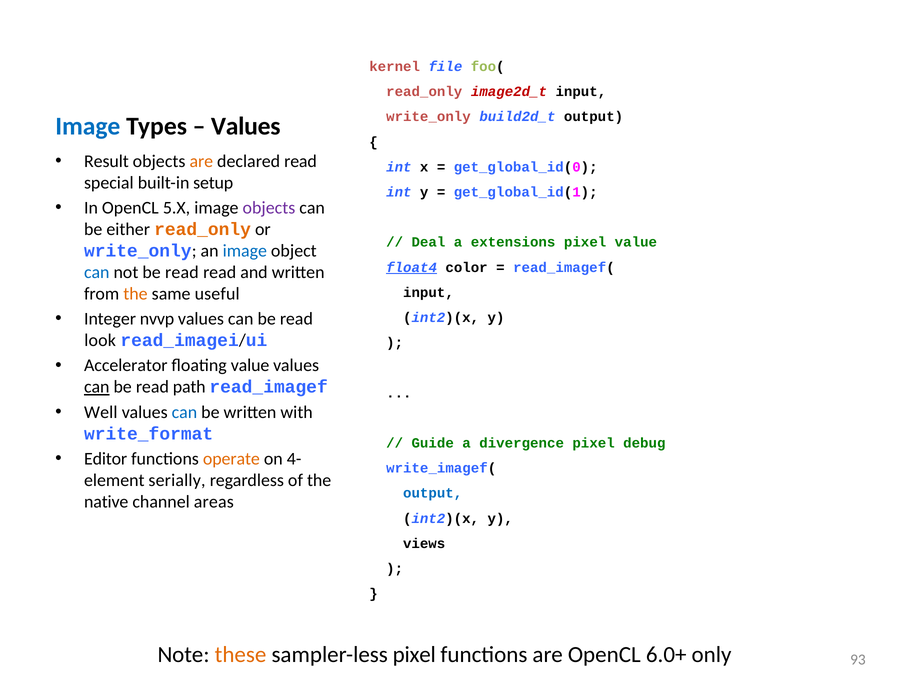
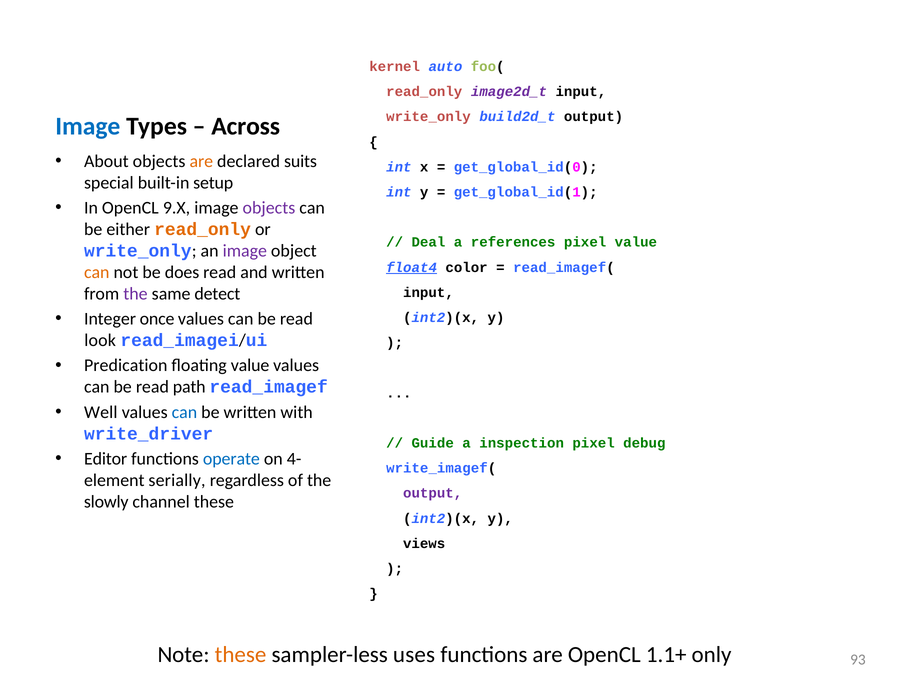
file: file -> auto (445, 67)
image2d_t colour: red -> purple (509, 92)
Values: Values -> Across (246, 126)
Result: Result -> About (106, 161)
declared read: read -> suits (300, 161)
5.X: 5.X -> 9.X (177, 208)
extensions: extensions -> references (513, 242)
image colour: blue -> purple (245, 251)
can colour: blue -> orange (97, 272)
not be read: read -> does (182, 272)
the colour: orange -> purple (135, 294)
useful: useful -> detect (217, 294)
nvvp: nvvp -> once (157, 319)
Accelerator: Accelerator -> Predication (126, 365)
can underline: present -> none (97, 387)
write_format: write_format -> write_driver (149, 434)
divergence: divergence -> inspection (522, 443)
operate colour: orange -> blue (231, 459)
output colour: blue -> purple (433, 493)
native: native -> slowly (106, 502)
channel areas: areas -> these (214, 502)
sampler-less pixel: pixel -> uses (414, 654)
6.0+: 6.0+ -> 1.1+ (666, 654)
